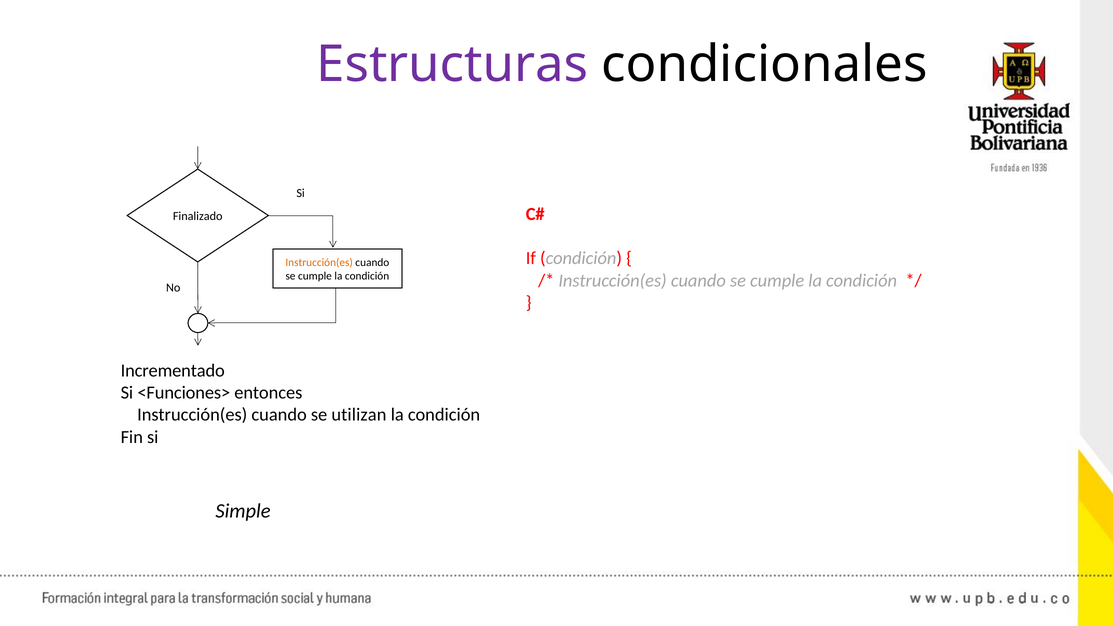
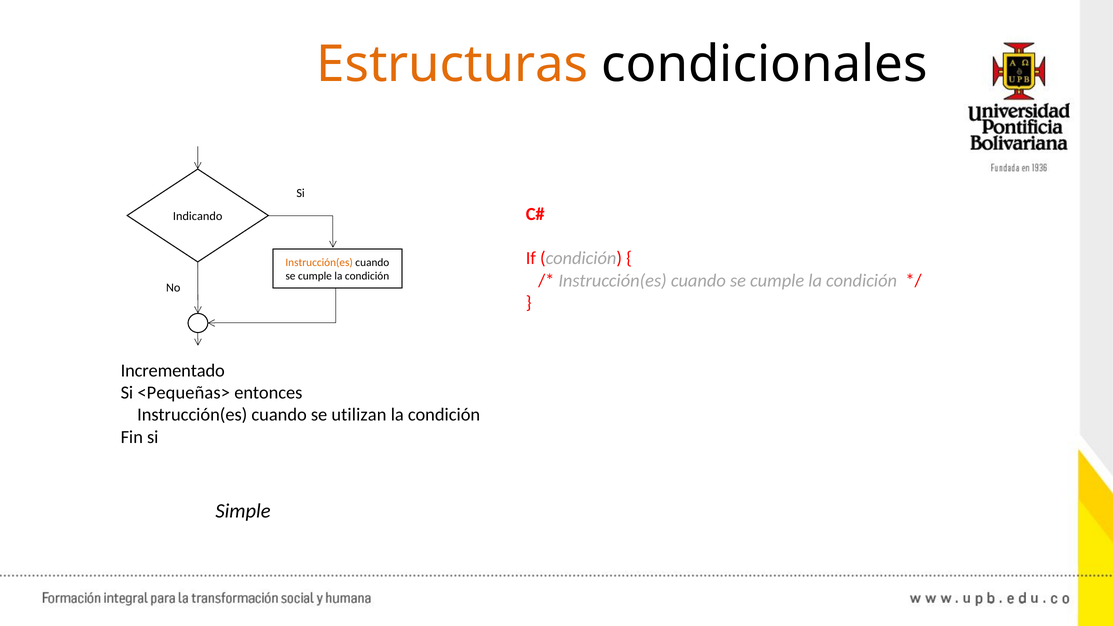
Estructuras colour: purple -> orange (452, 64)
Finalizado: Finalizado -> Indicando (198, 216)
<Funciones>: <Funciones> -> <Pequeñas> (184, 393)
